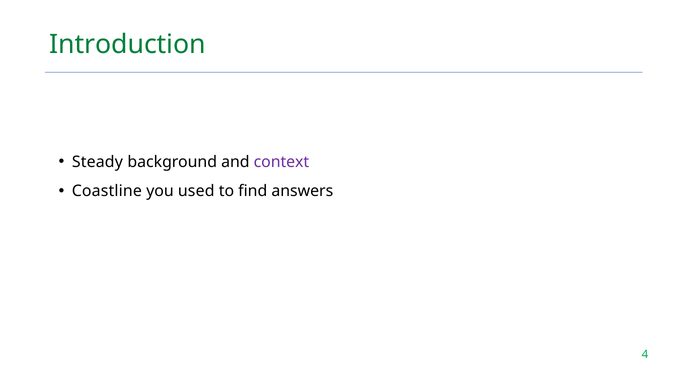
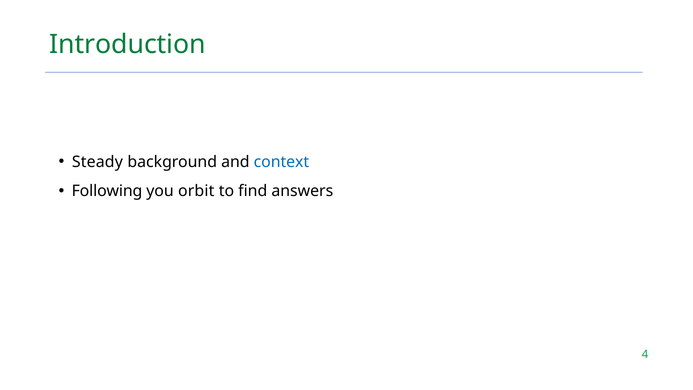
context colour: purple -> blue (281, 162)
Coastline: Coastline -> Following (107, 191)
used: used -> orbit (196, 191)
